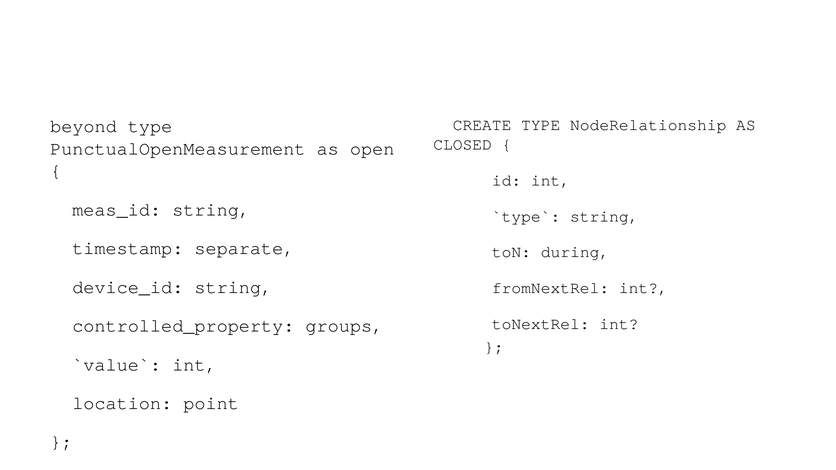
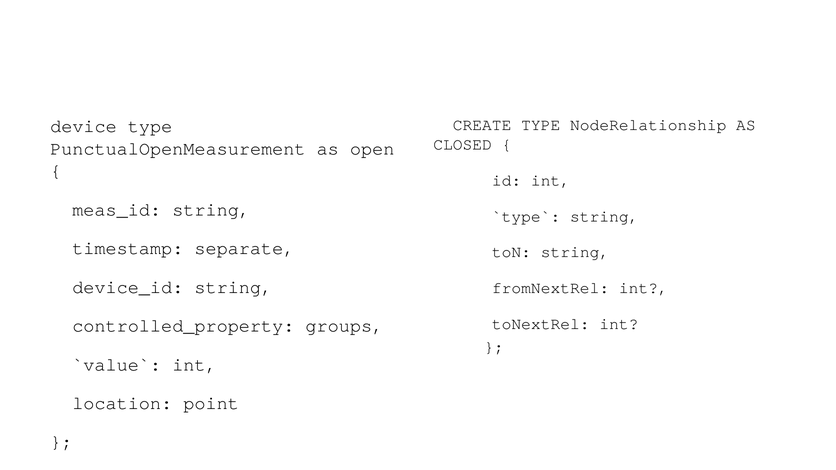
beyond: beyond -> device (84, 126)
toN during: during -> string (575, 252)
